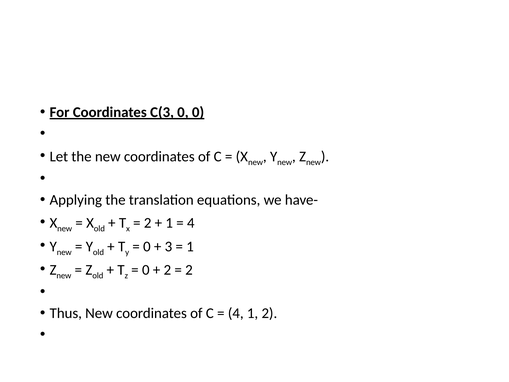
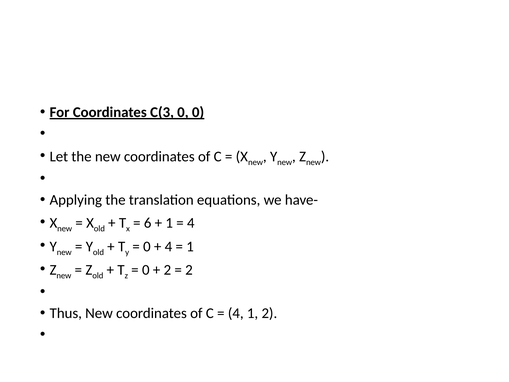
2: 2 -> 6 (148, 223)
3: 3 -> 4 (168, 246)
